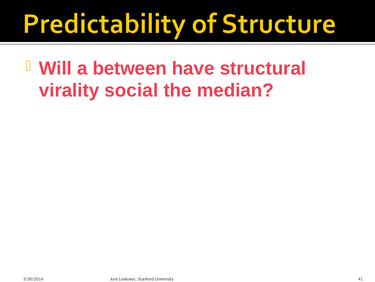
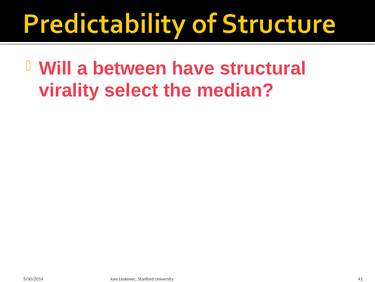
social: social -> select (131, 90)
